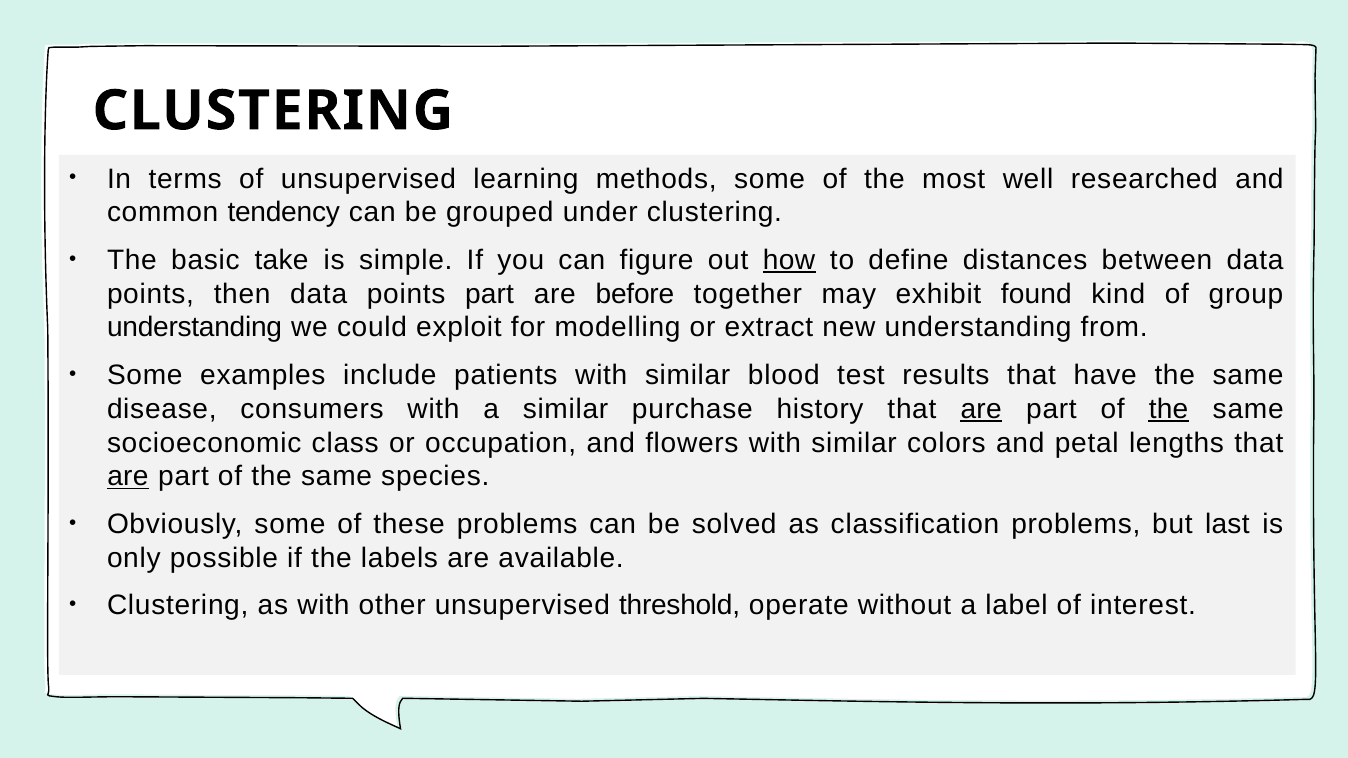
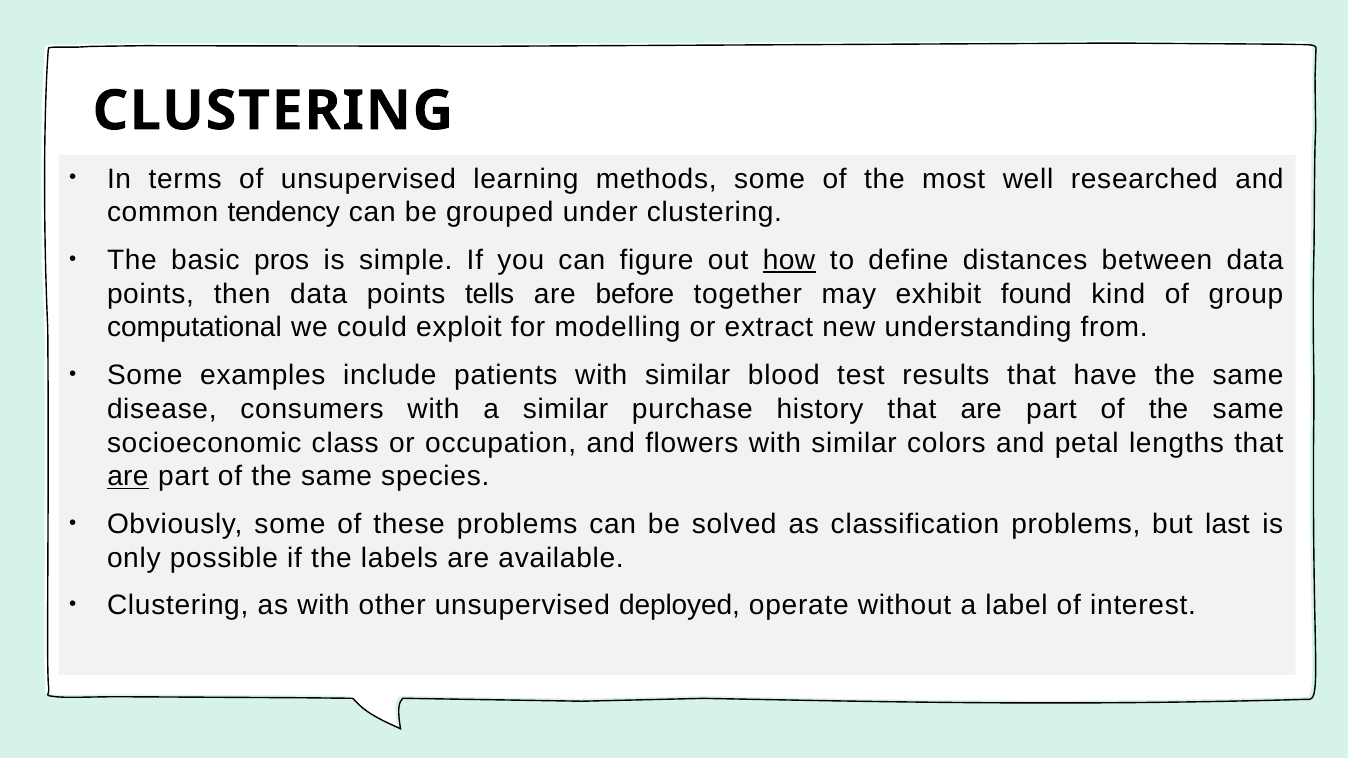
take: take -> pros (282, 260)
points part: part -> tells (490, 294)
understanding: understanding -> computational (194, 328)
are underline: present -> none (981, 409)
the underline: present -> none (1169, 409)
threshold: threshold -> deployed (680, 606)
